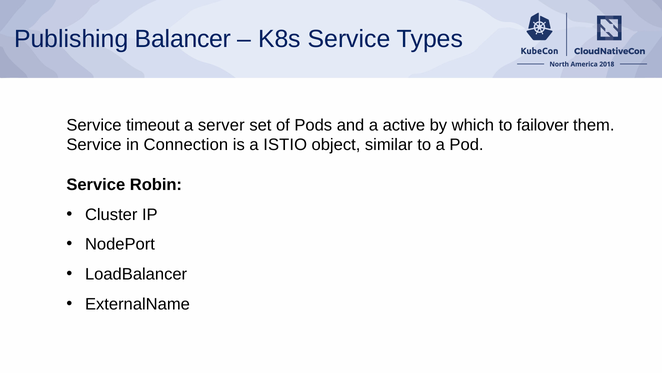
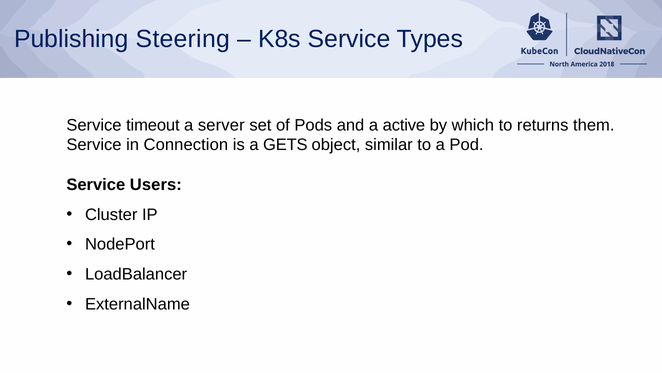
Balancer: Balancer -> Steering (183, 39)
failover: failover -> returns (543, 125)
ISTIO: ISTIO -> GETS (285, 145)
Robin: Robin -> Users (156, 184)
